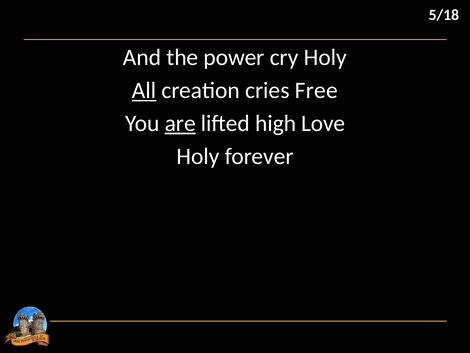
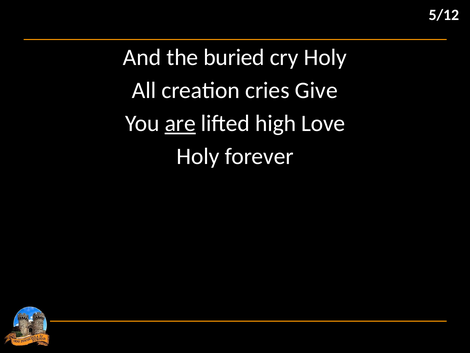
5/18: 5/18 -> 5/12 (444, 15)
power: power -> buried (234, 57)
All underline: present -> none (144, 90)
Free: Free -> Give (316, 90)
